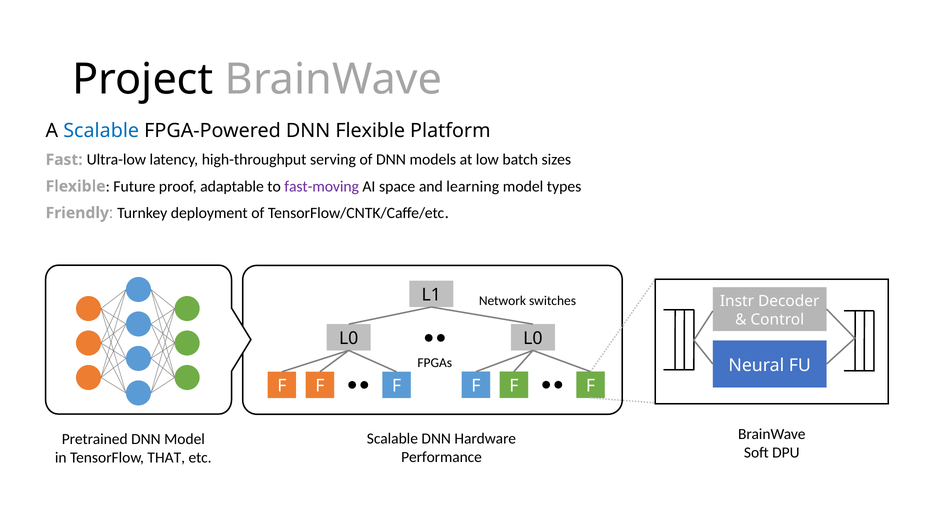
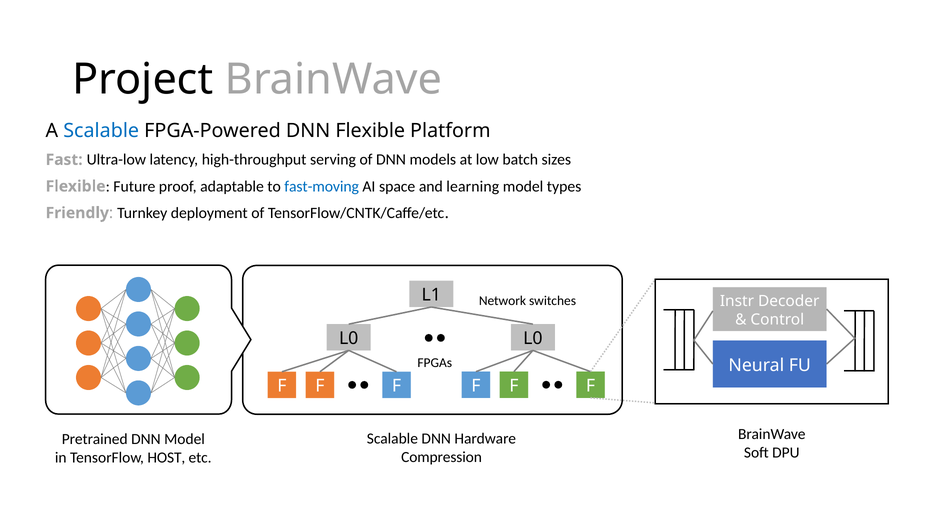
fast-moving colour: purple -> blue (322, 187)
Performance: Performance -> Compression (442, 457)
THAT: THAT -> HOST (166, 458)
